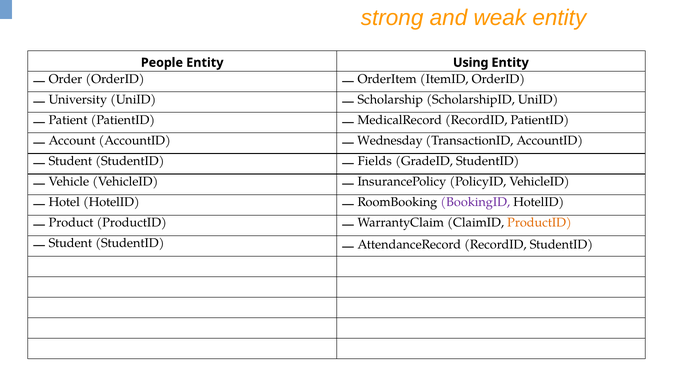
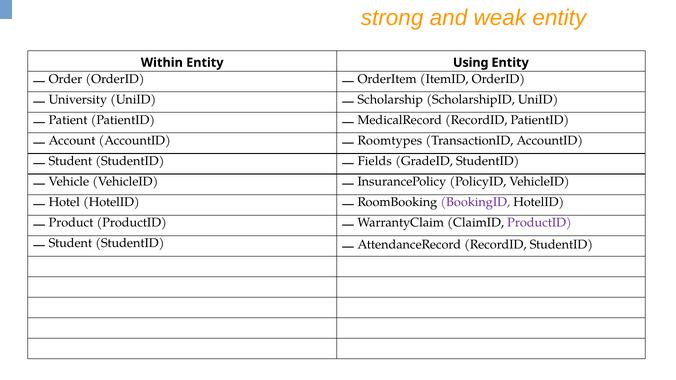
People: People -> Within (162, 63)
Wednesday: Wednesday -> Roomtypes (390, 141)
ProductID colour: orange -> purple (540, 223)
